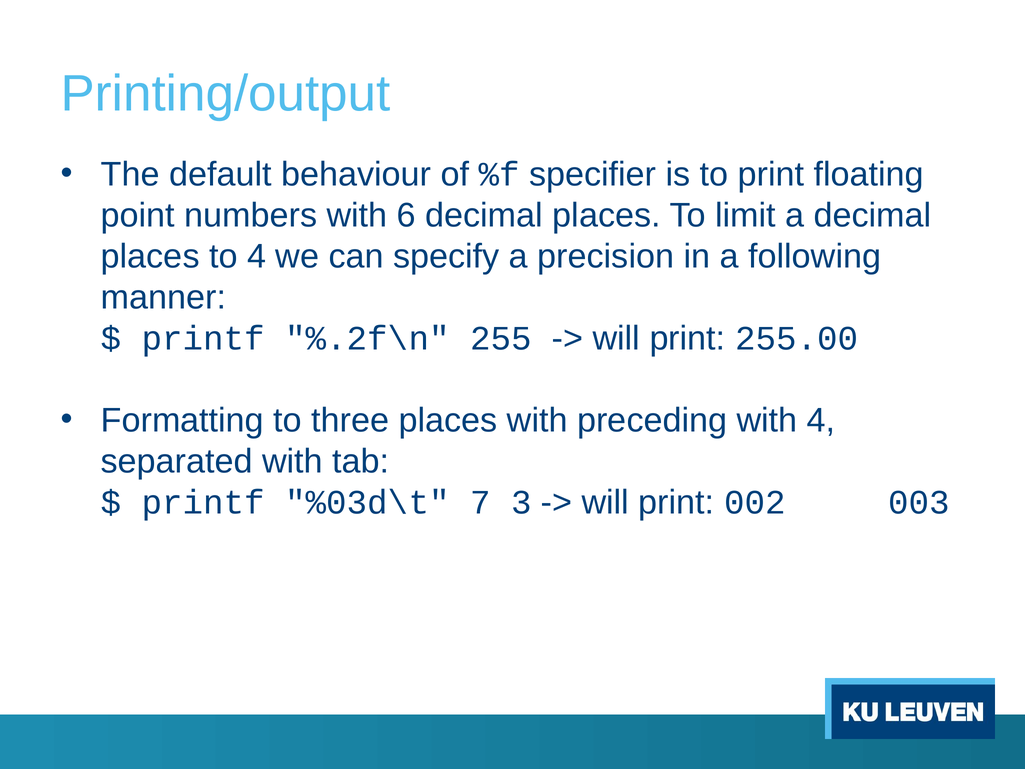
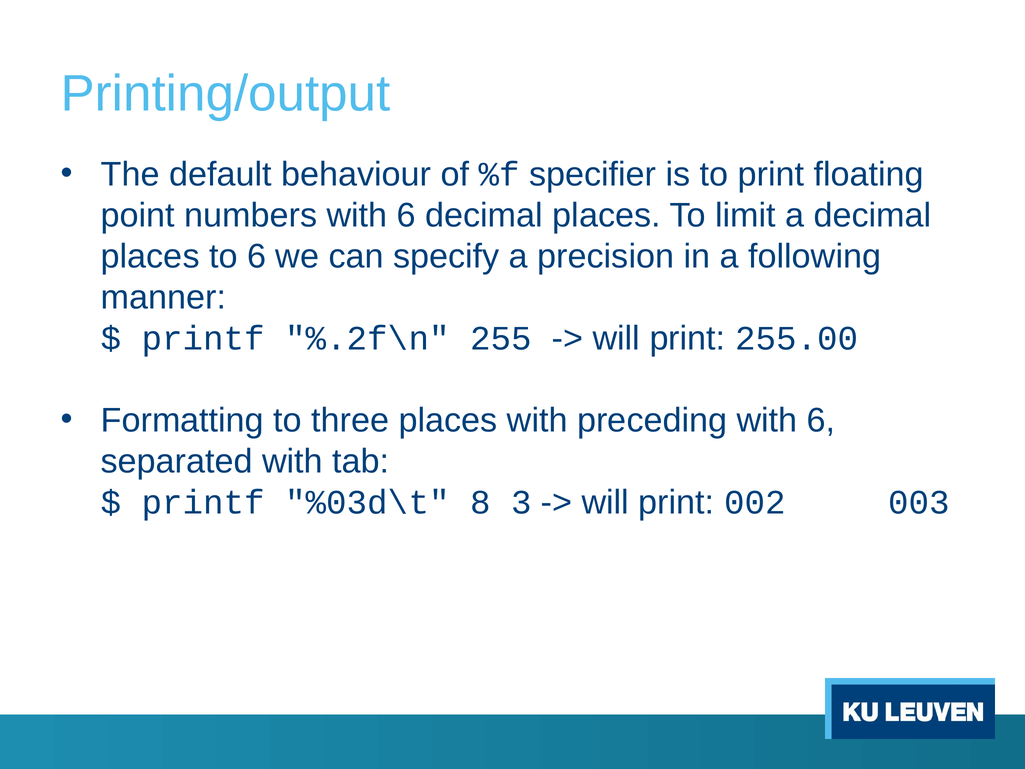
to 4: 4 -> 6 (257, 256)
preceding with 4: 4 -> 6 (821, 420)
7: 7 -> 8 (480, 502)
